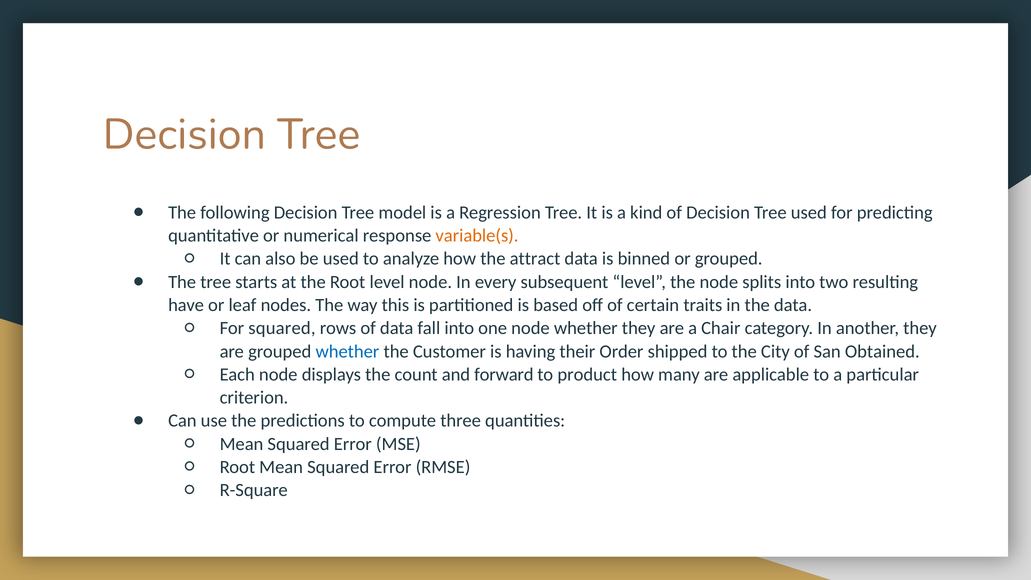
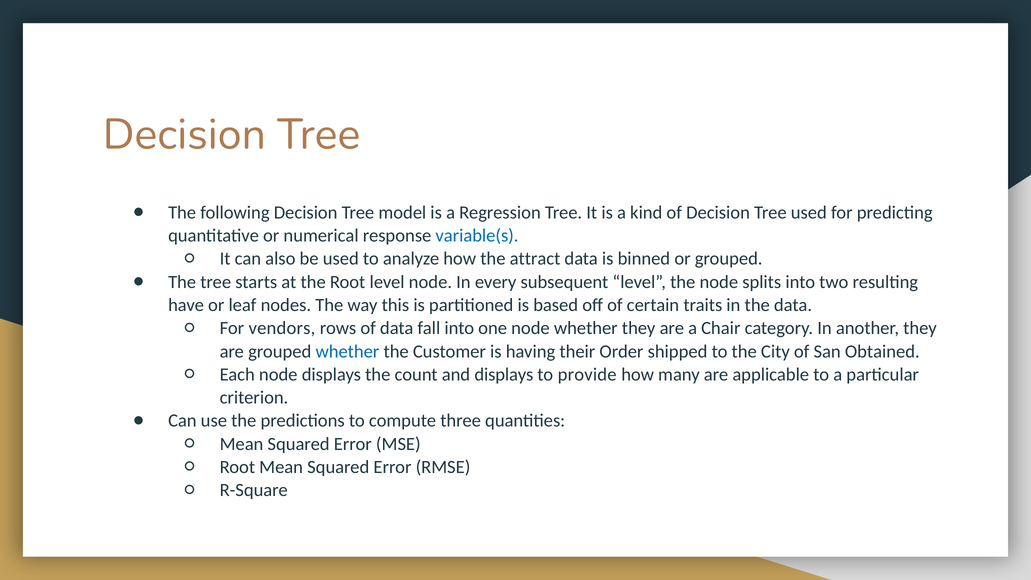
variable(s colour: orange -> blue (477, 236)
For squared: squared -> vendors (282, 328)
and forward: forward -> displays (504, 374)
product: product -> provide (587, 374)
